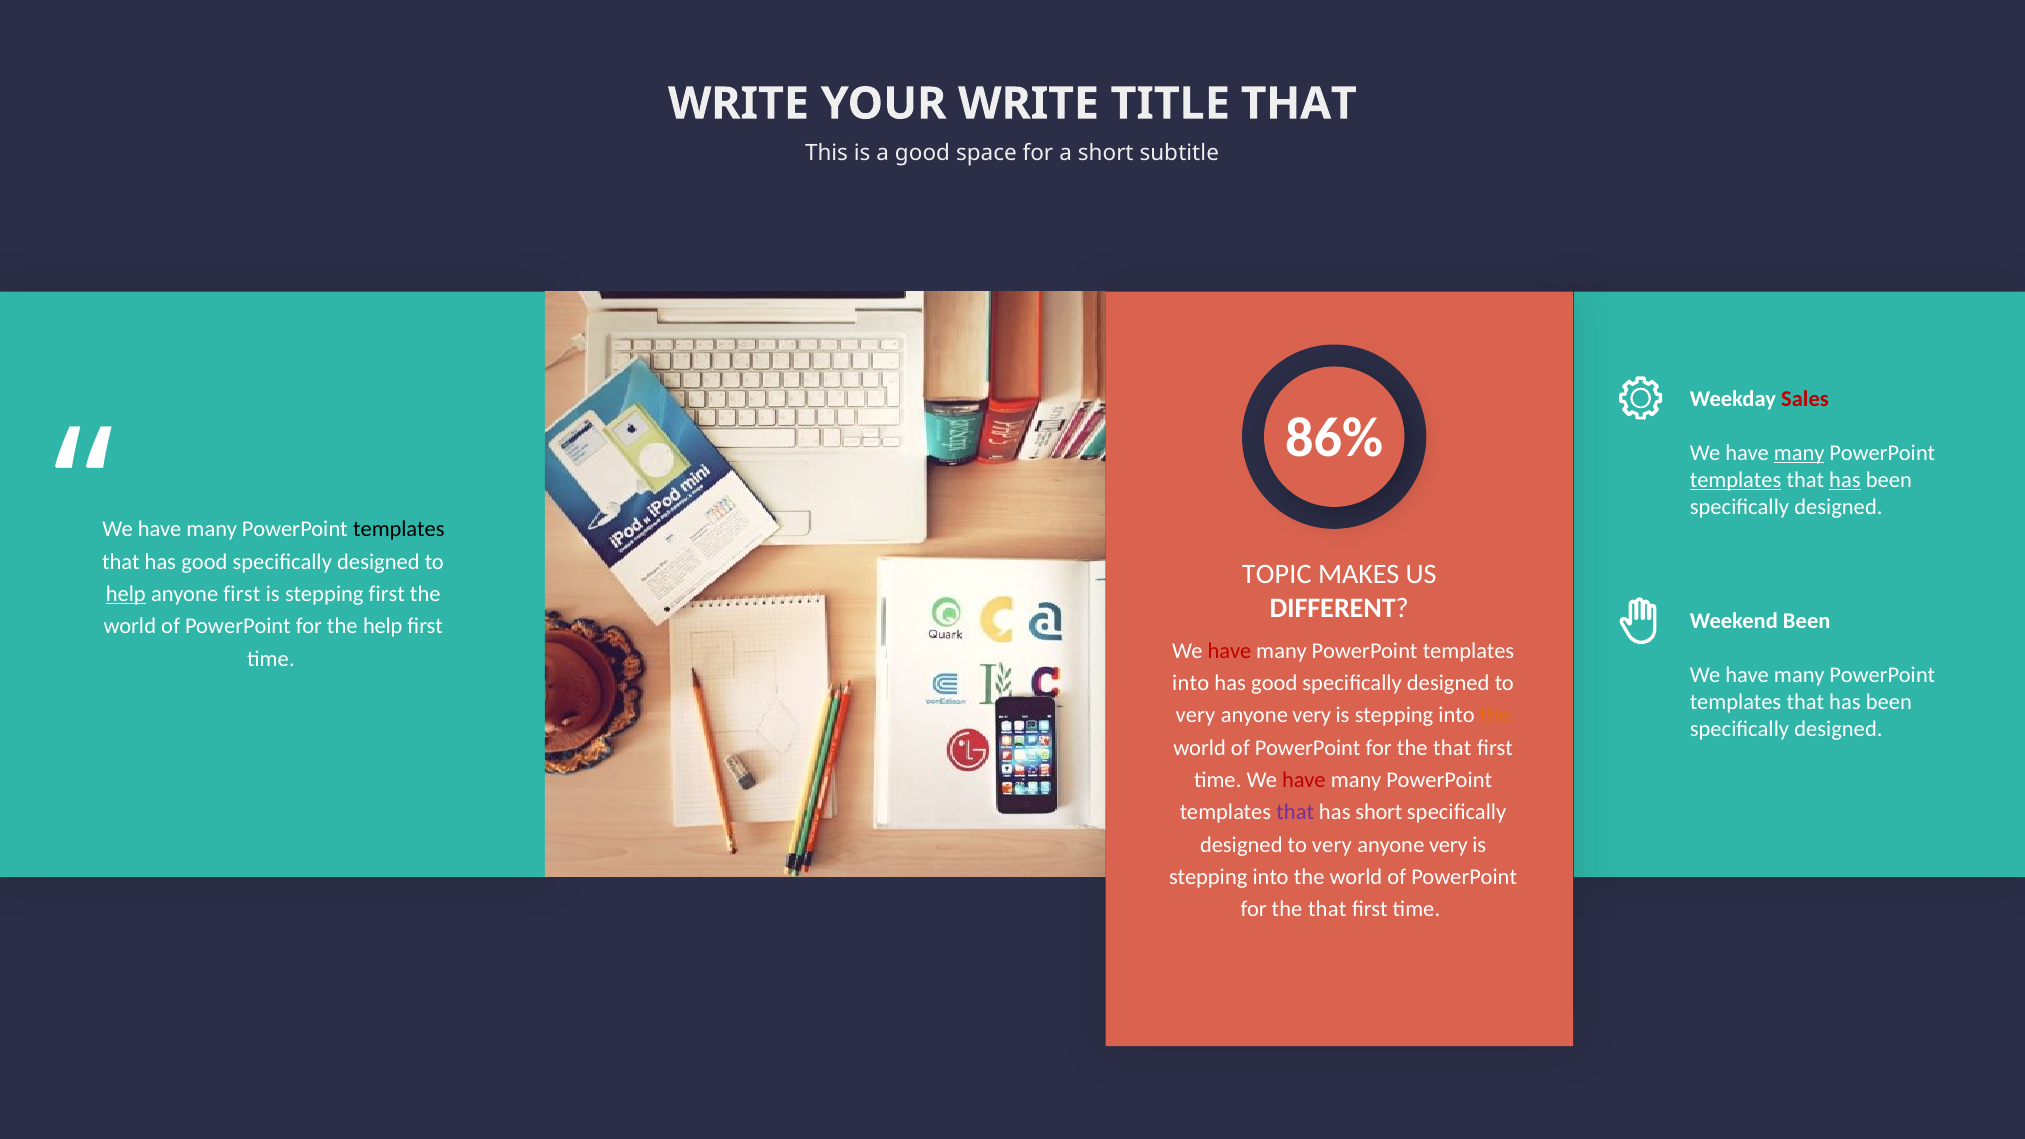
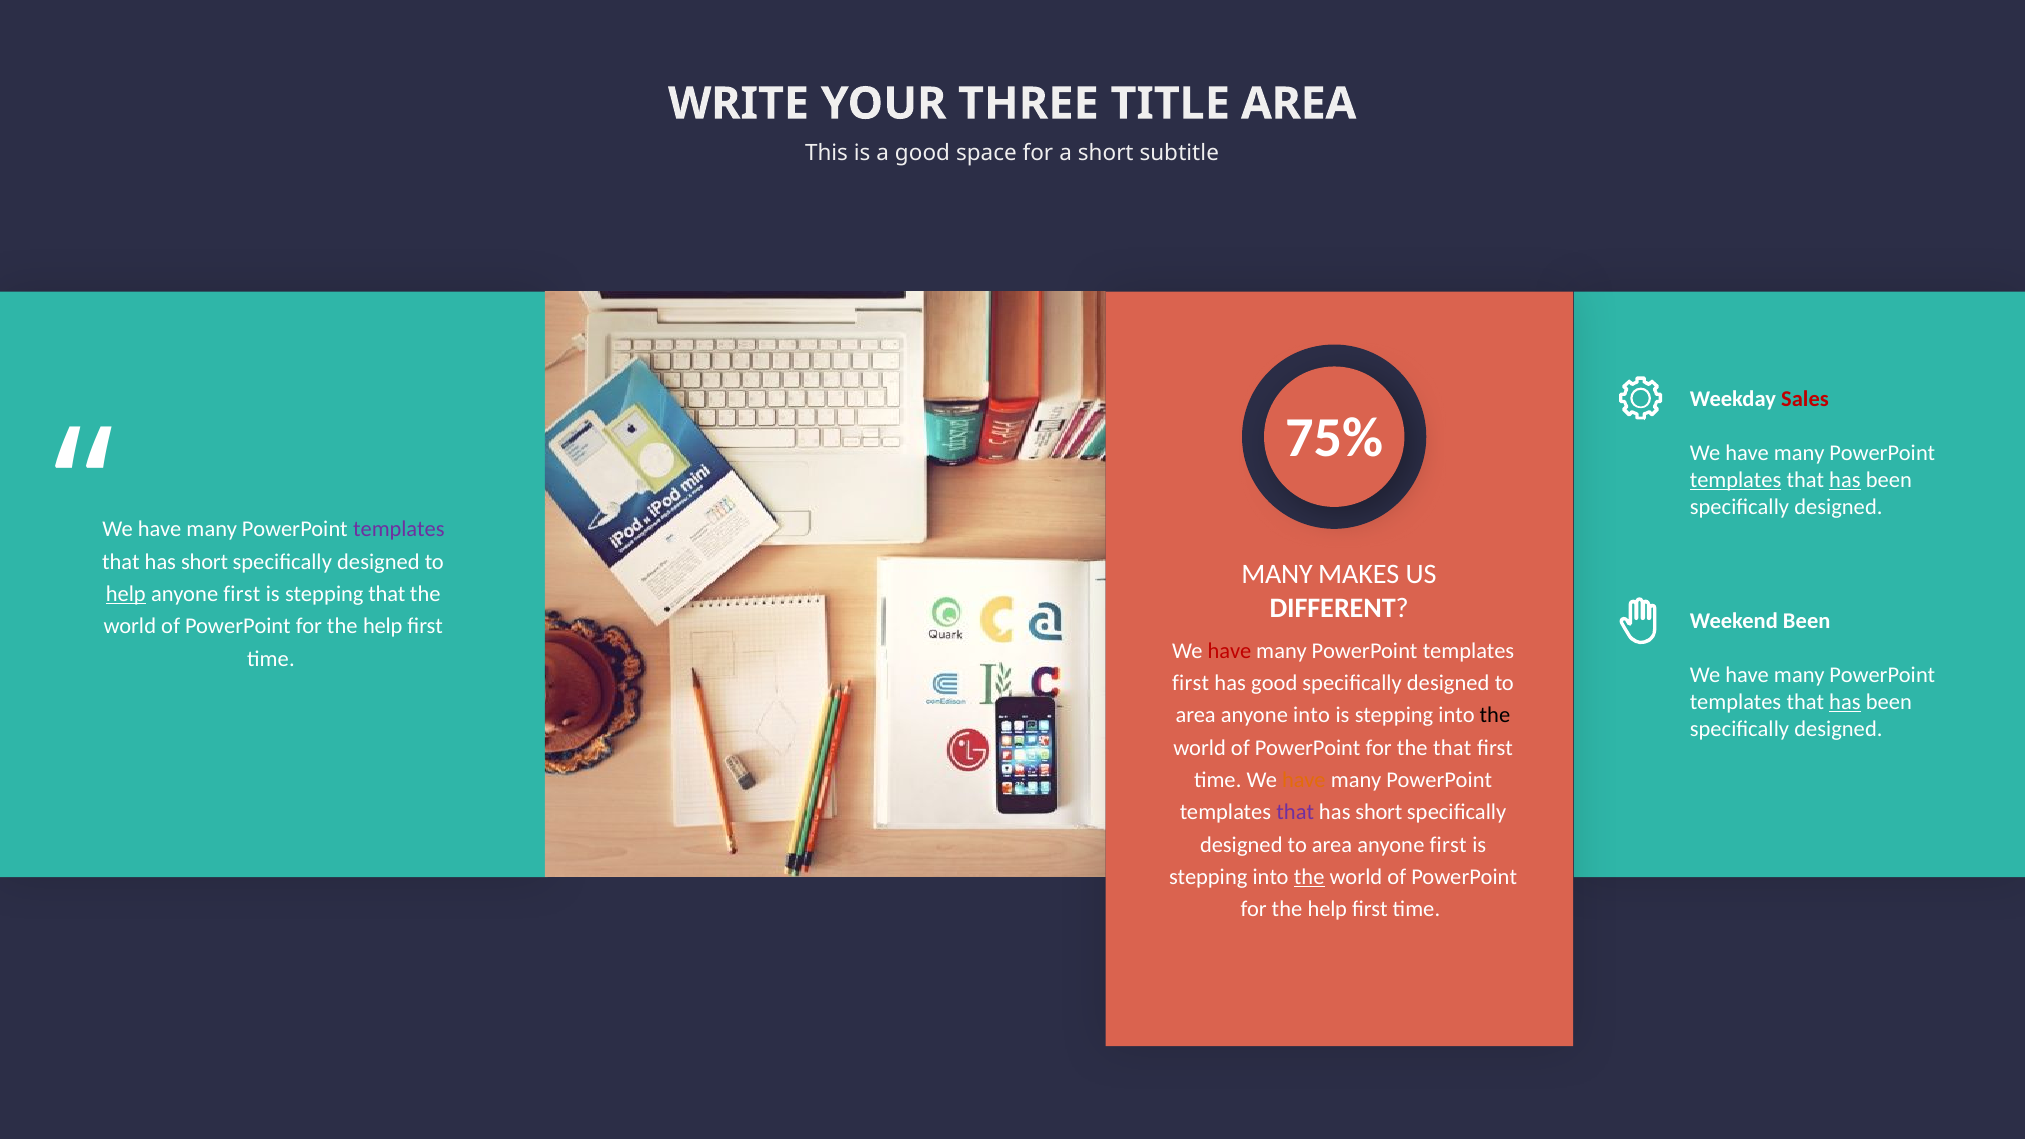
YOUR WRITE: WRITE -> THREE (1028, 104)
TITLE THAT: THAT -> AREA (1299, 104)
86%: 86% -> 75% (1334, 438)
many underline: present -> none (1799, 453)
templates colour: black -> purple (399, 529)
good: good -> short (205, 562)
TOPIC: TOPIC -> MANY (1277, 574)
stepping first: first -> that (387, 594)
into: into -> first (1191, 683)
has underline: none -> present (1845, 702)
very: very -> area (1196, 715)
very: very -> into (1312, 715)
the colour: orange -> black (1495, 715)
have colour: red -> orange (1304, 780)
very: very -> area (1332, 844)
very: very -> first (1448, 844)
the underline: none -> present (1309, 877)
that: that -> help (1327, 909)
